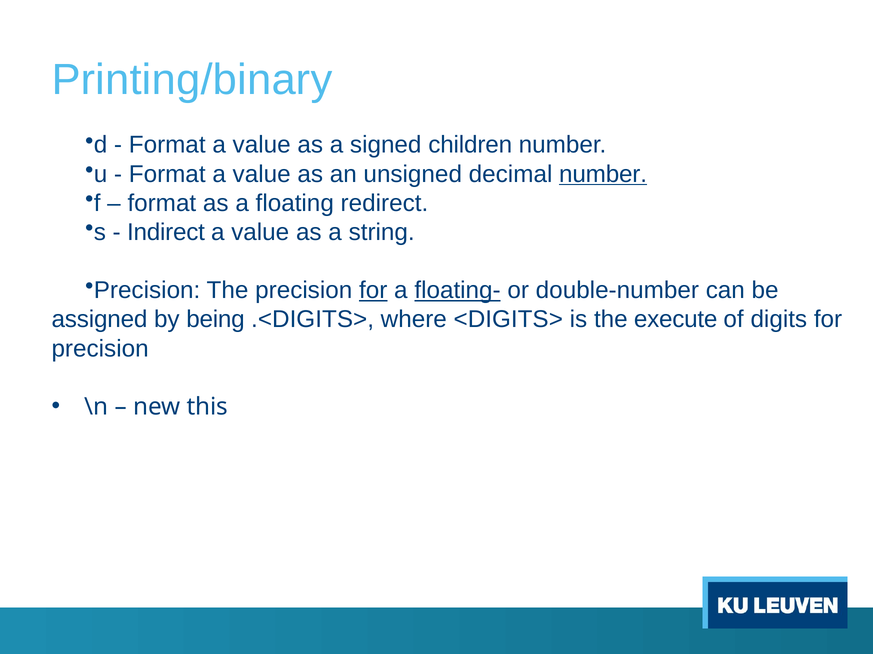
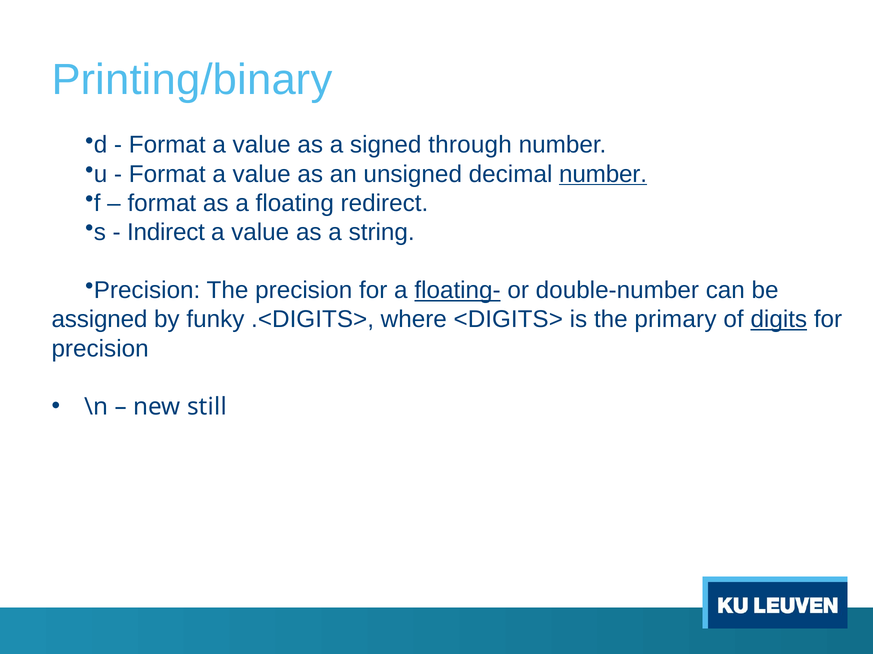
children: children -> through (470, 145)
for underline: present -> none (373, 291)
being: being -> funky (215, 320)
execute: execute -> primary (675, 320)
digits underline: none -> present (779, 320)
this: this -> still (207, 407)
